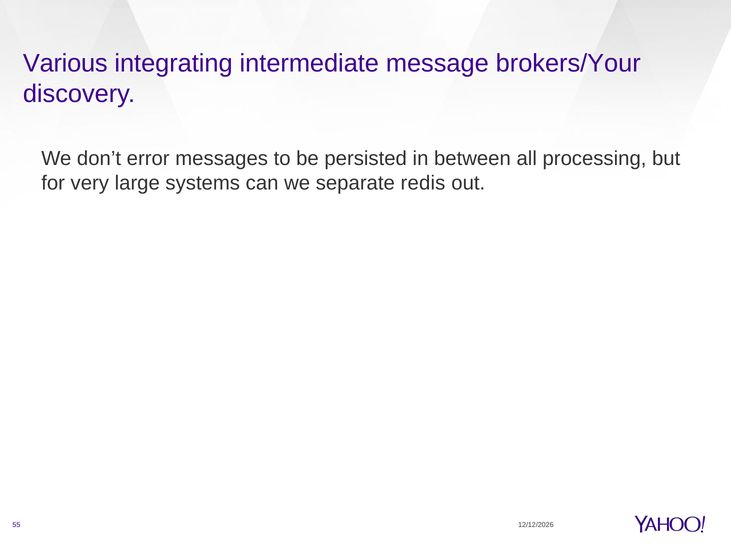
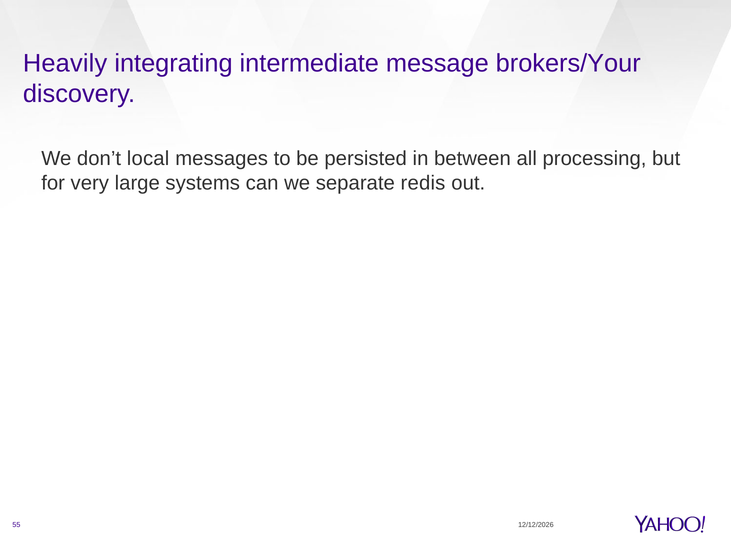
Various: Various -> Heavily (65, 64)
error: error -> local (148, 159)
